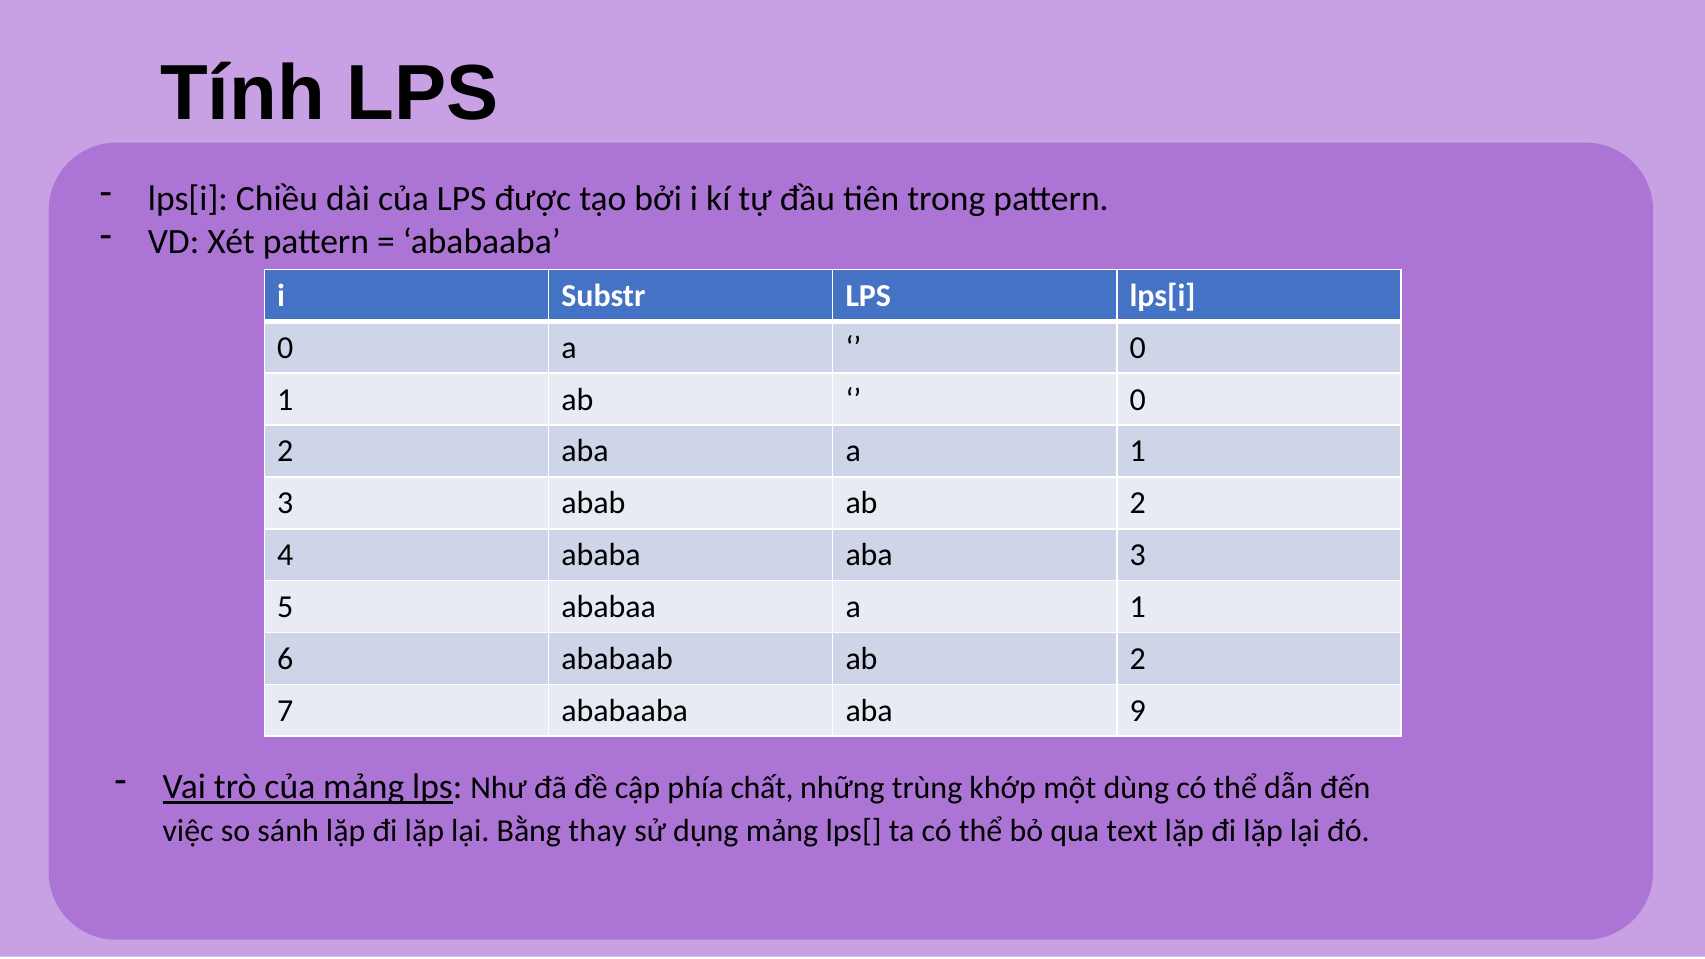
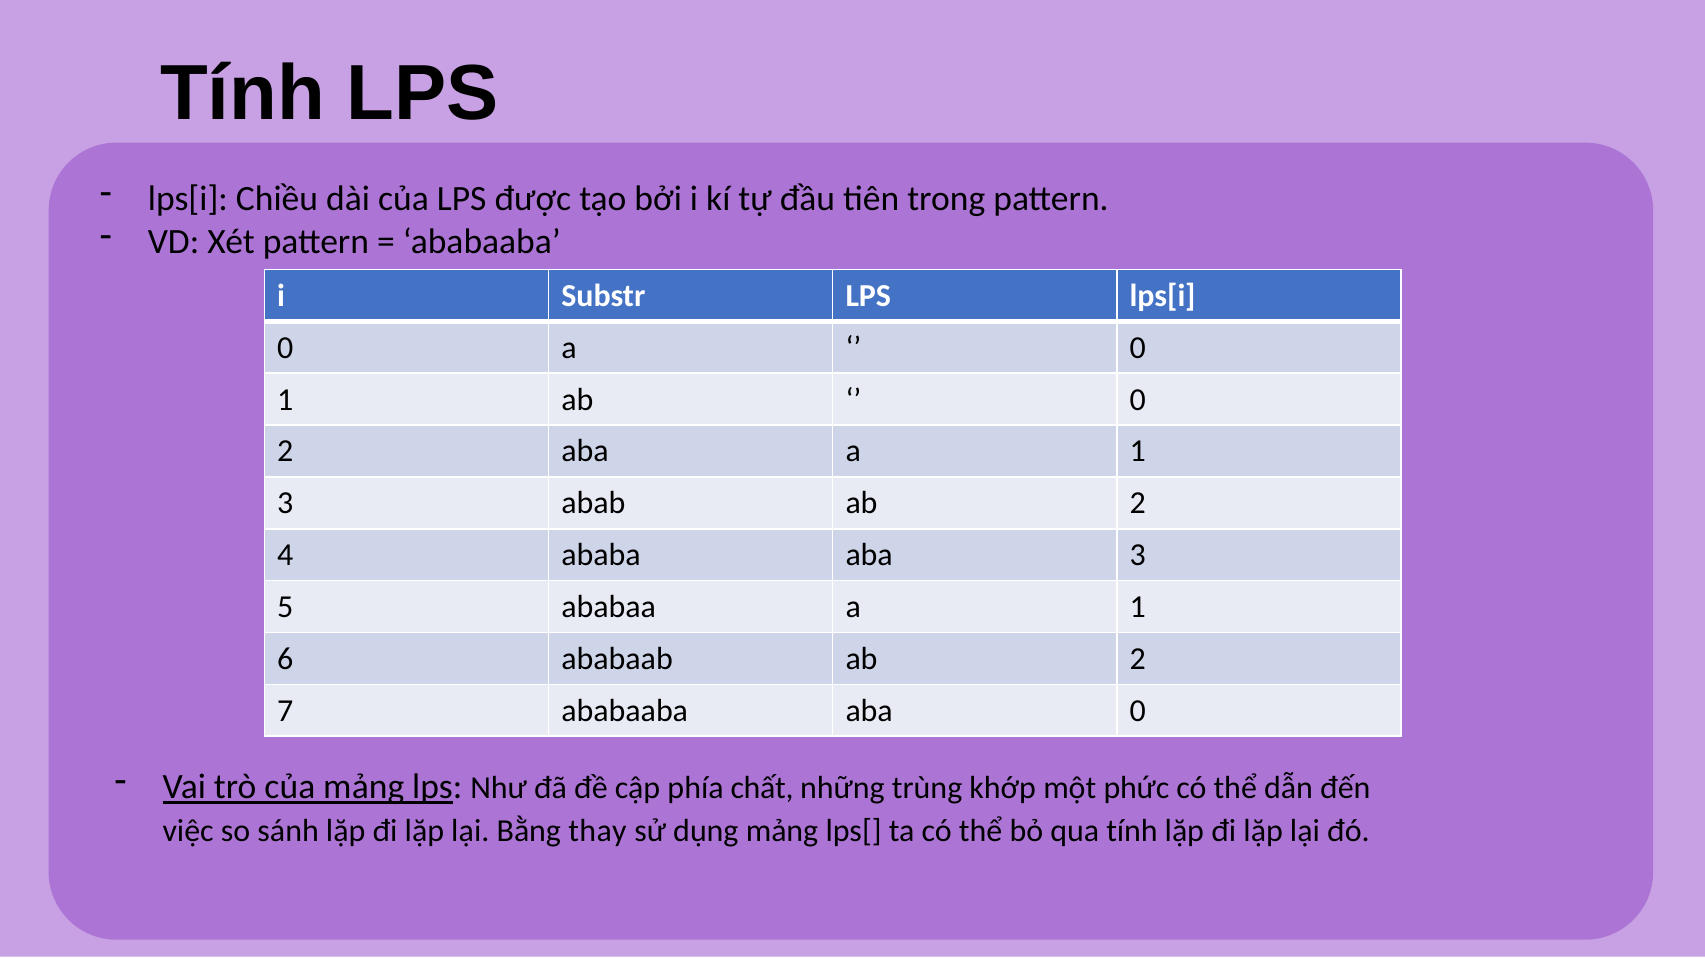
aba 9: 9 -> 0 (1138, 711)
dùng: dùng -> phức (1136, 788)
qua text: text -> tính (1132, 831)
